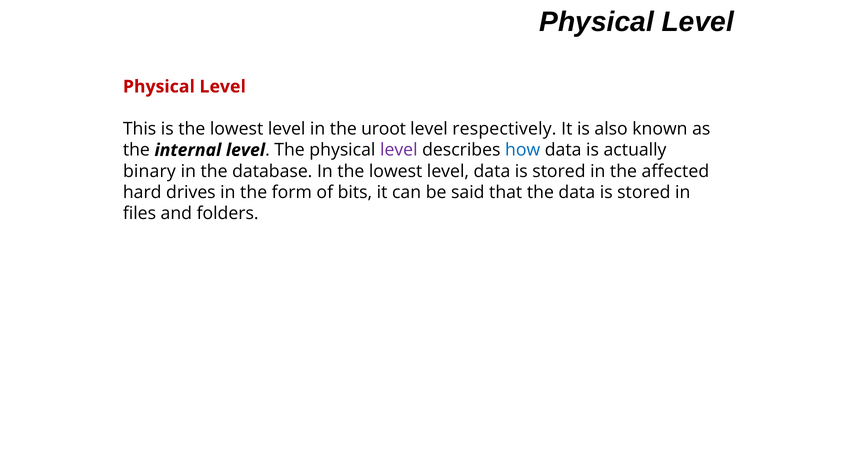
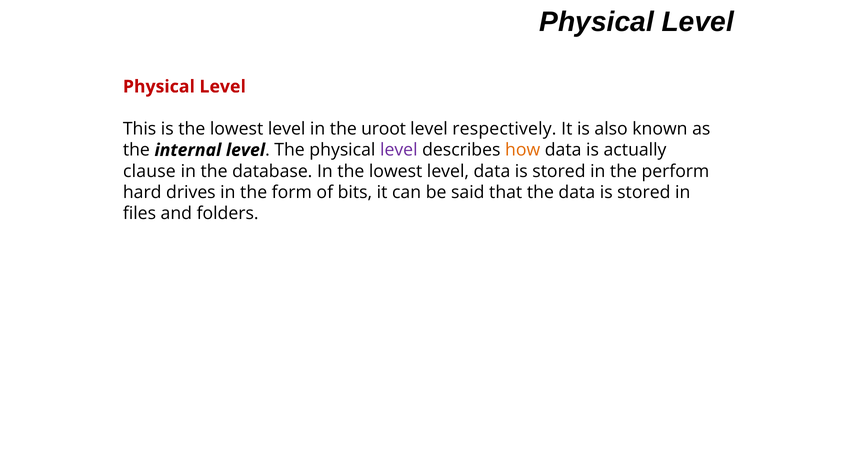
how colour: blue -> orange (523, 150)
binary: binary -> clause (149, 171)
affected: affected -> perform (675, 171)
